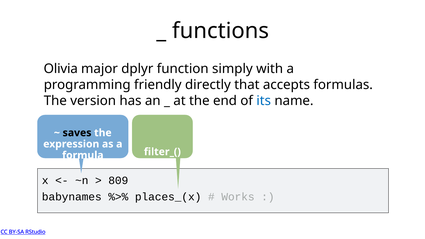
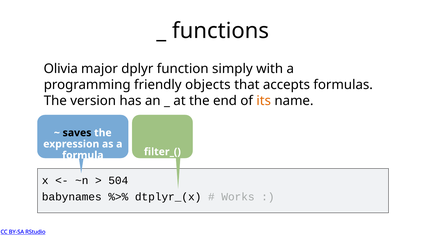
directly: directly -> objects (208, 85)
its colour: blue -> orange (264, 101)
809: 809 -> 504 (118, 180)
places_(x: places_(x -> dtplyr_(x (168, 197)
